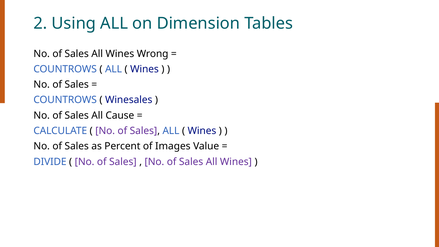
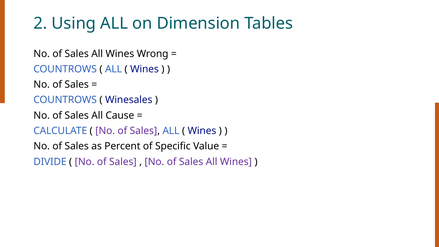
Images: Images -> Specific (173, 146)
